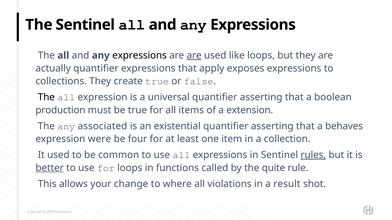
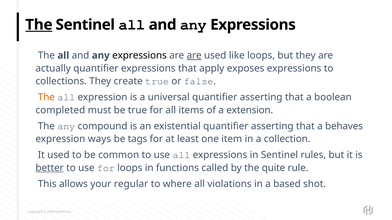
The underline: none -> present (39, 25)
The colour: black -> orange (46, 97)
production: production -> completed (60, 110)
associated: associated -> compound (103, 126)
were: were -> ways (99, 139)
four: four -> tags (138, 139)
rules underline: present -> none (313, 155)
change: change -> regular (131, 184)
result: result -> based (287, 184)
